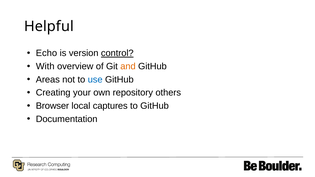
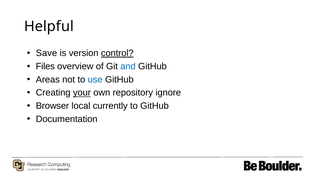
Echo: Echo -> Save (46, 53)
With: With -> Files (45, 66)
and colour: orange -> blue (128, 66)
your underline: none -> present (82, 93)
others: others -> ignore (168, 93)
captures: captures -> currently (110, 106)
